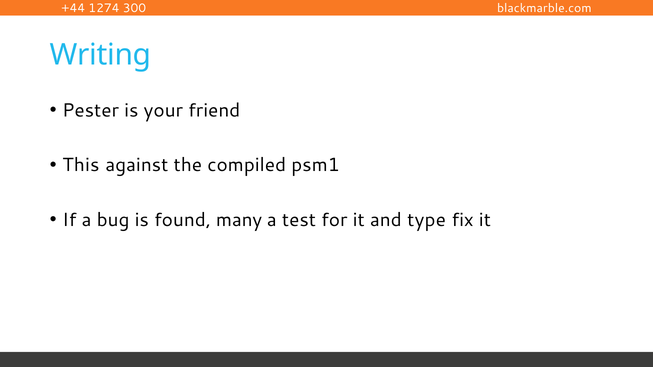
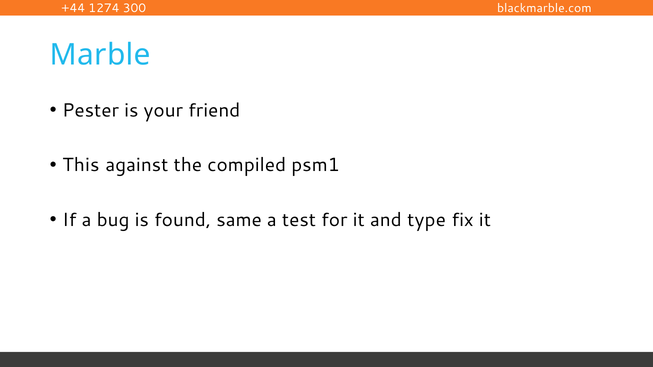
Writing: Writing -> Marble (100, 55)
many: many -> same (239, 220)
